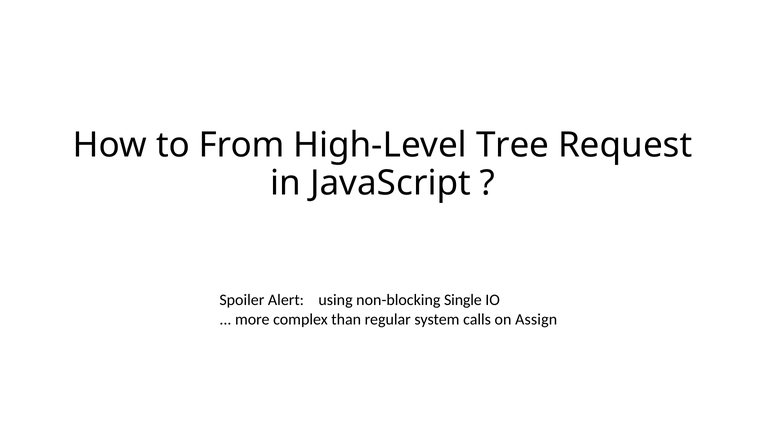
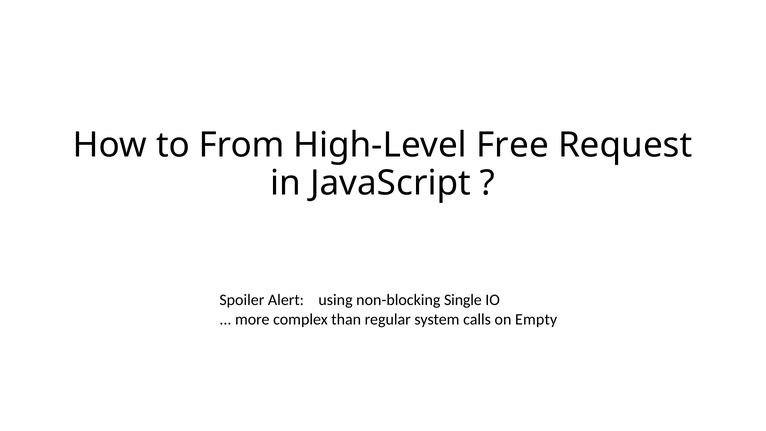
Tree: Tree -> Free (512, 145)
Assign: Assign -> Empty (536, 319)
